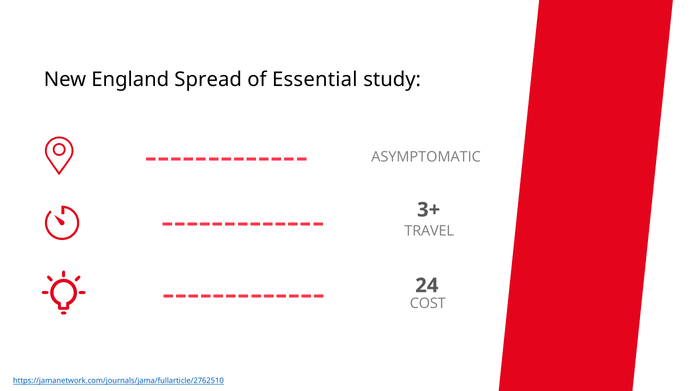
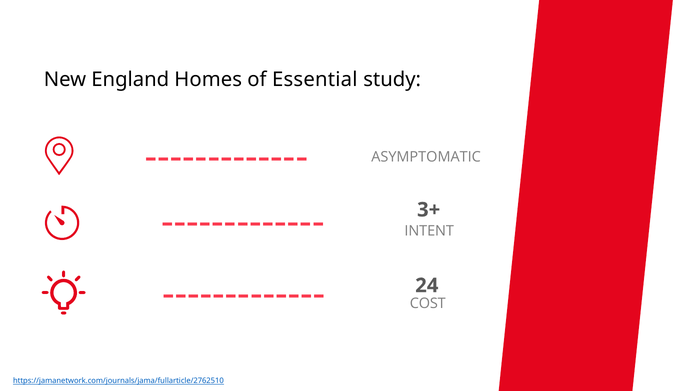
Spread: Spread -> Homes (208, 80)
TRAVEL: TRAVEL -> INTENT (429, 231)
